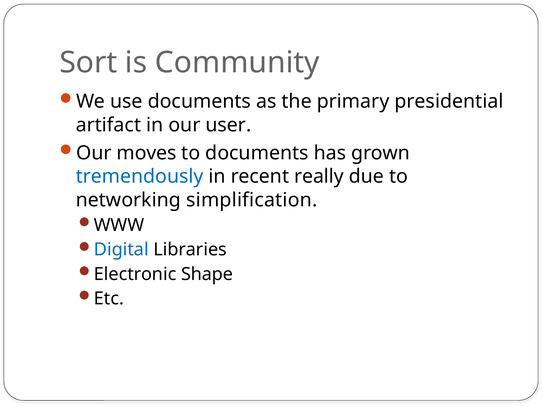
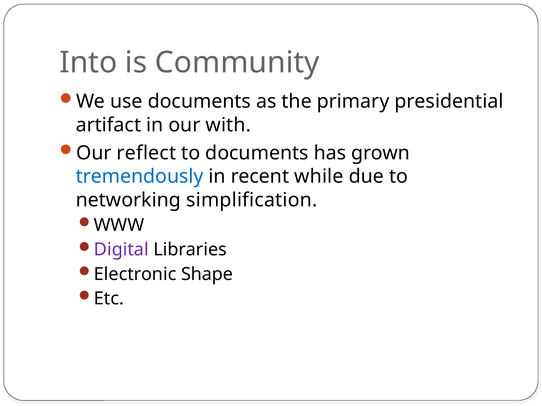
Sort: Sort -> Into (88, 63)
user: user -> with (228, 125)
moves: moves -> reflect (146, 153)
really: really -> while (319, 177)
Digital colour: blue -> purple (121, 250)
